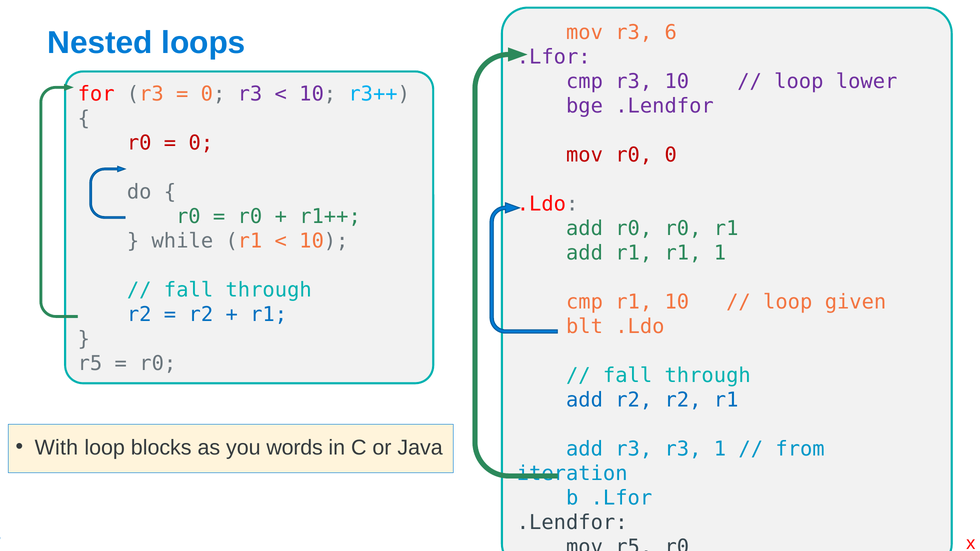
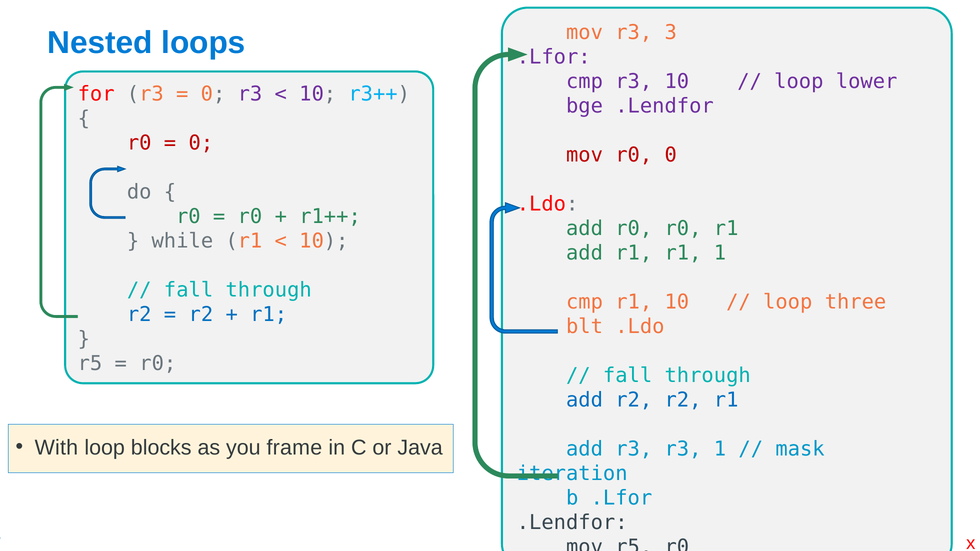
6: 6 -> 3 (671, 33)
given: given -> three (856, 302)
words: words -> frame (294, 448)
from: from -> mask (800, 449)
